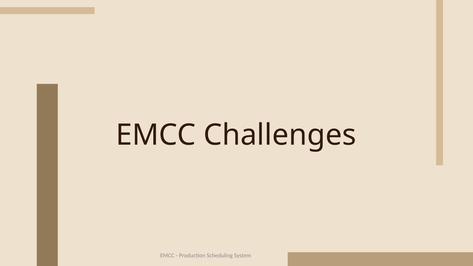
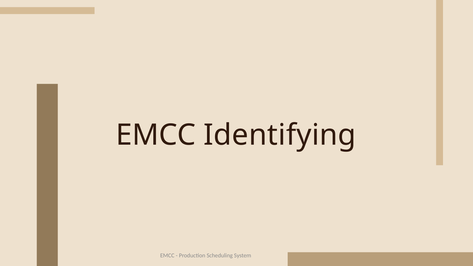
Challenges: Challenges -> Identifying (280, 135)
